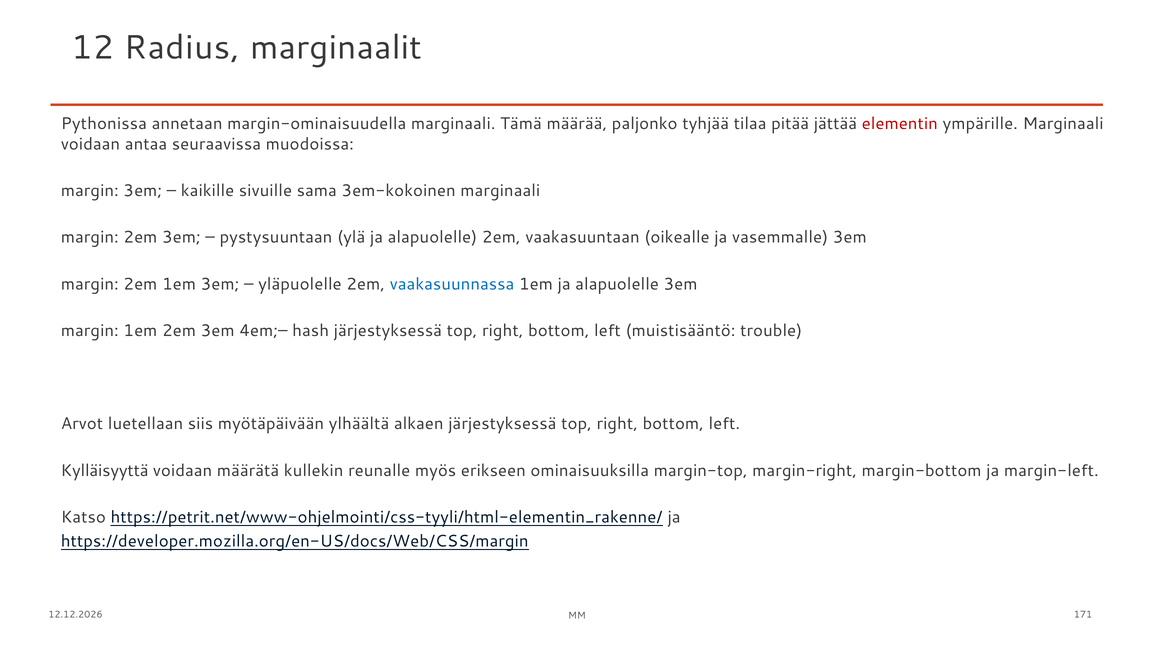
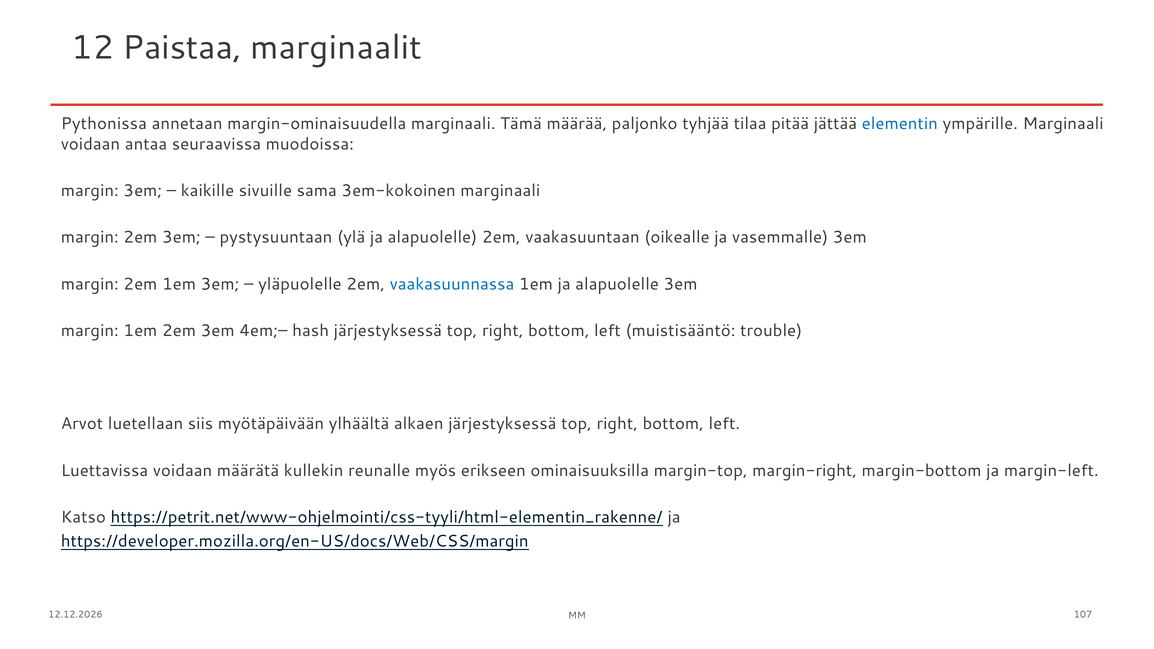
Radius: Radius -> Paistaa (182, 48)
elementin colour: red -> blue (900, 124)
Kylläisyyttä: Kylläisyyttä -> Luettavissa (104, 471)
171: 171 -> 107 (1083, 615)
